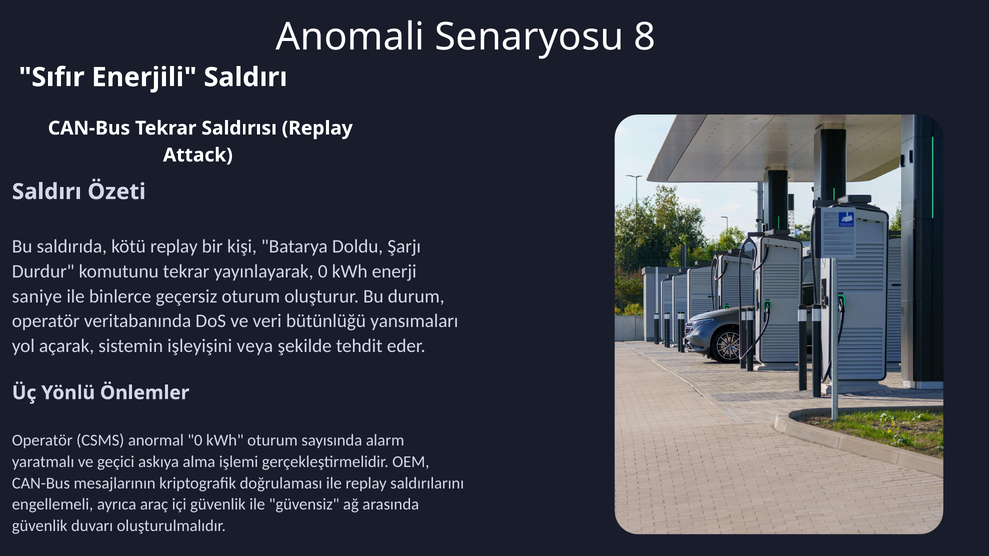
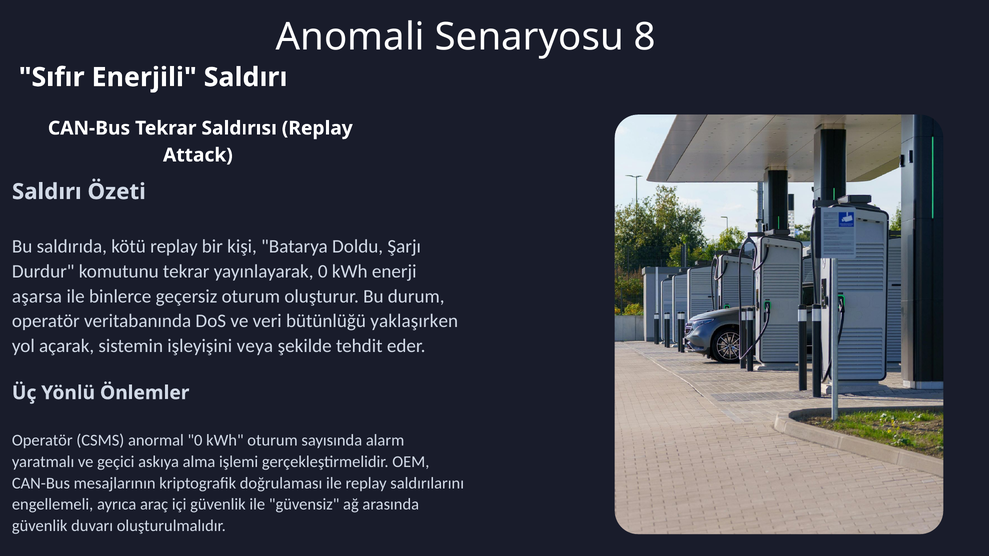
saniye: saniye -> aşarsa (37, 296)
yansımaları: yansımaları -> yaklaşırken (414, 321)
